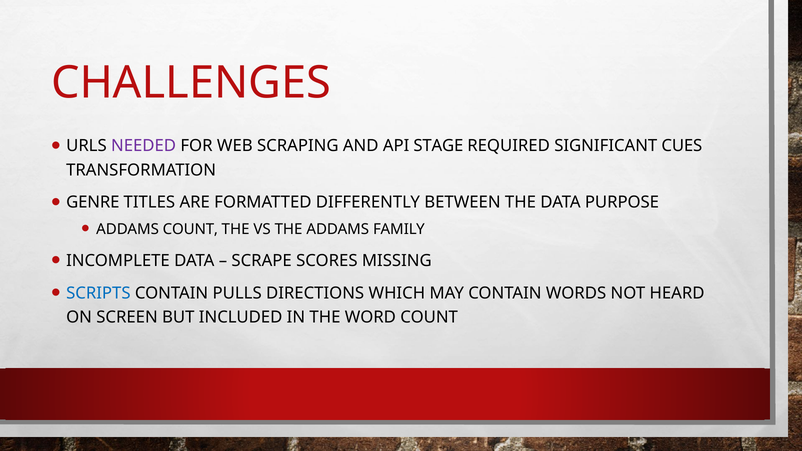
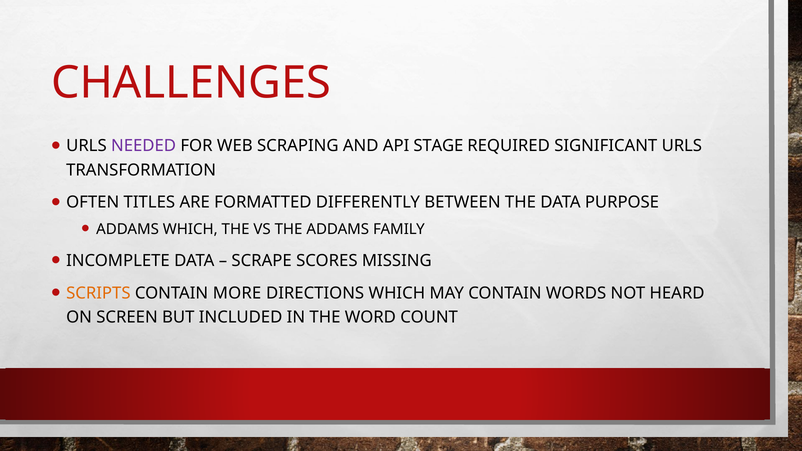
SIGNIFICANT CUES: CUES -> URLS (682, 146)
GENRE: GENRE -> OFTEN (93, 202)
ADDAMS COUNT: COUNT -> WHICH (190, 229)
SCRIPTS colour: blue -> orange (98, 293)
PULLS: PULLS -> MORE (237, 293)
